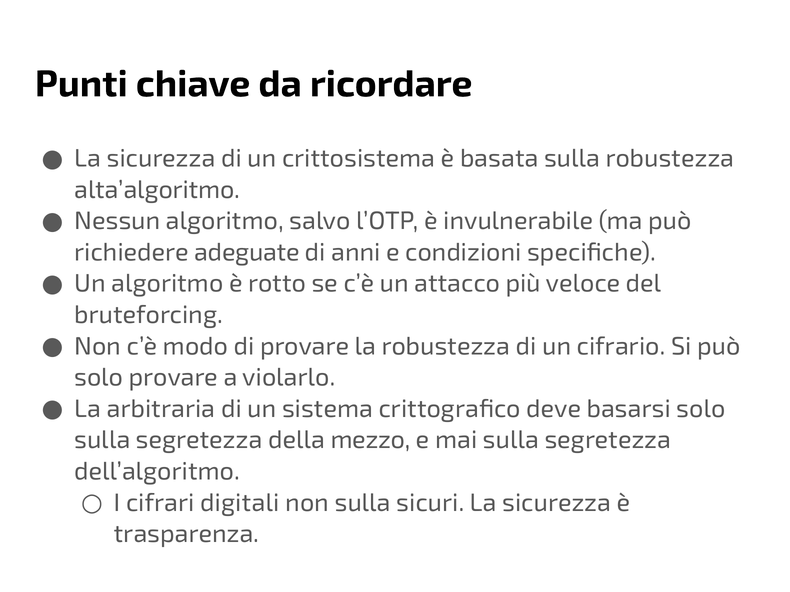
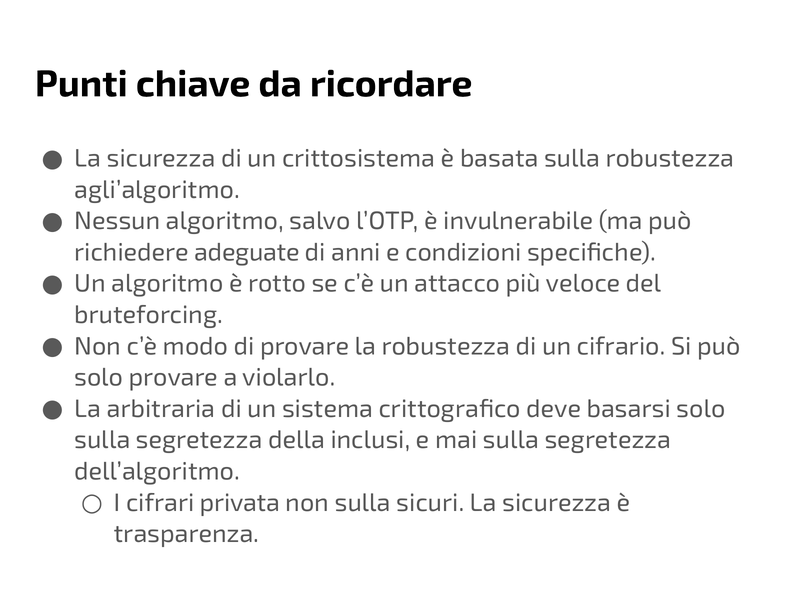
alta’algoritmo: alta’algoritmo -> agli’algoritmo (157, 190)
mezzo: mezzo -> inclusi (370, 440)
digitali: digitali -> privata (240, 503)
